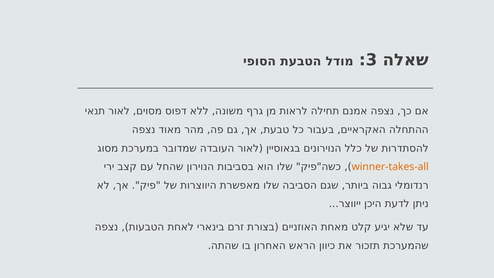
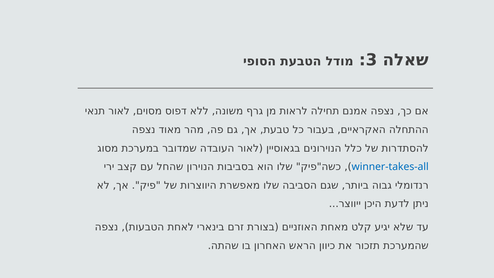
winner-takes-all colour: orange -> blue (390, 167)
